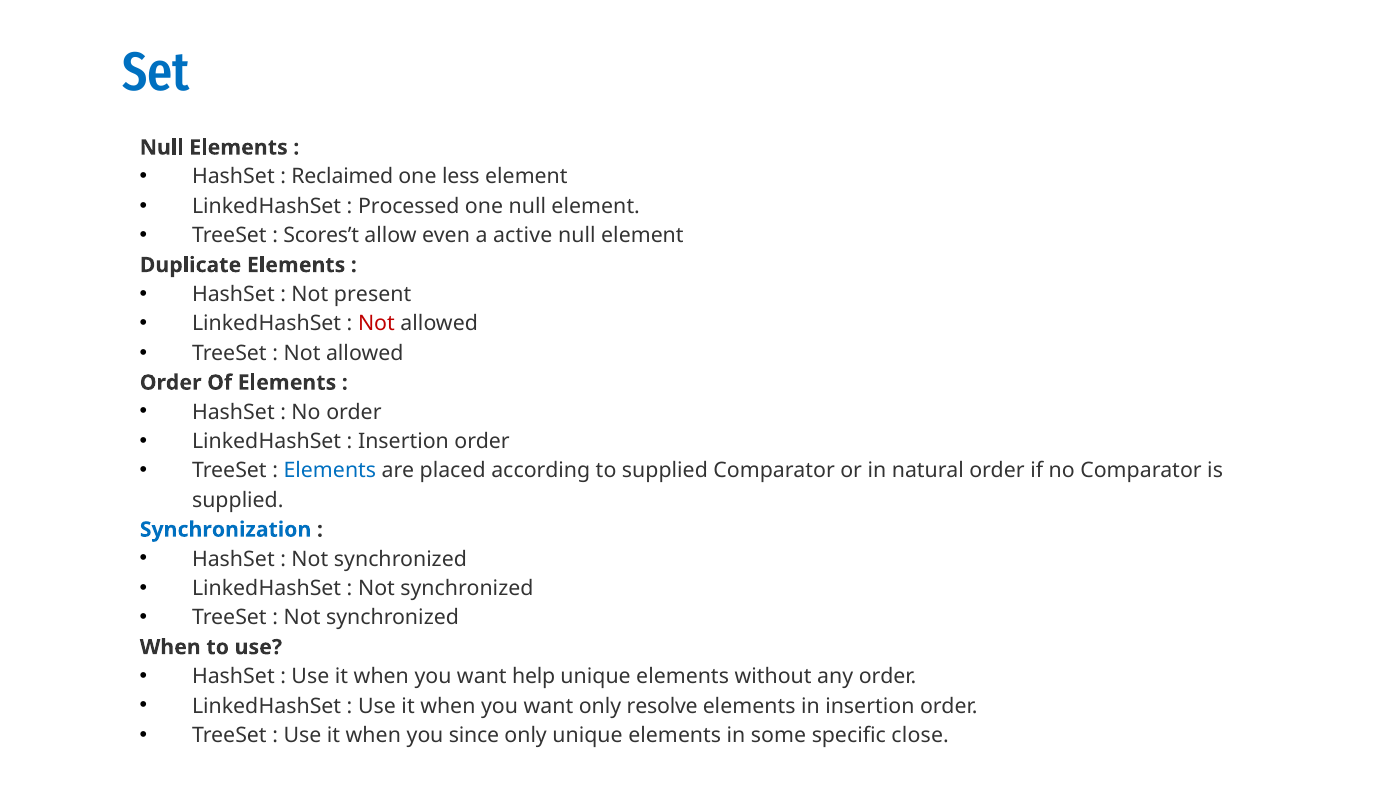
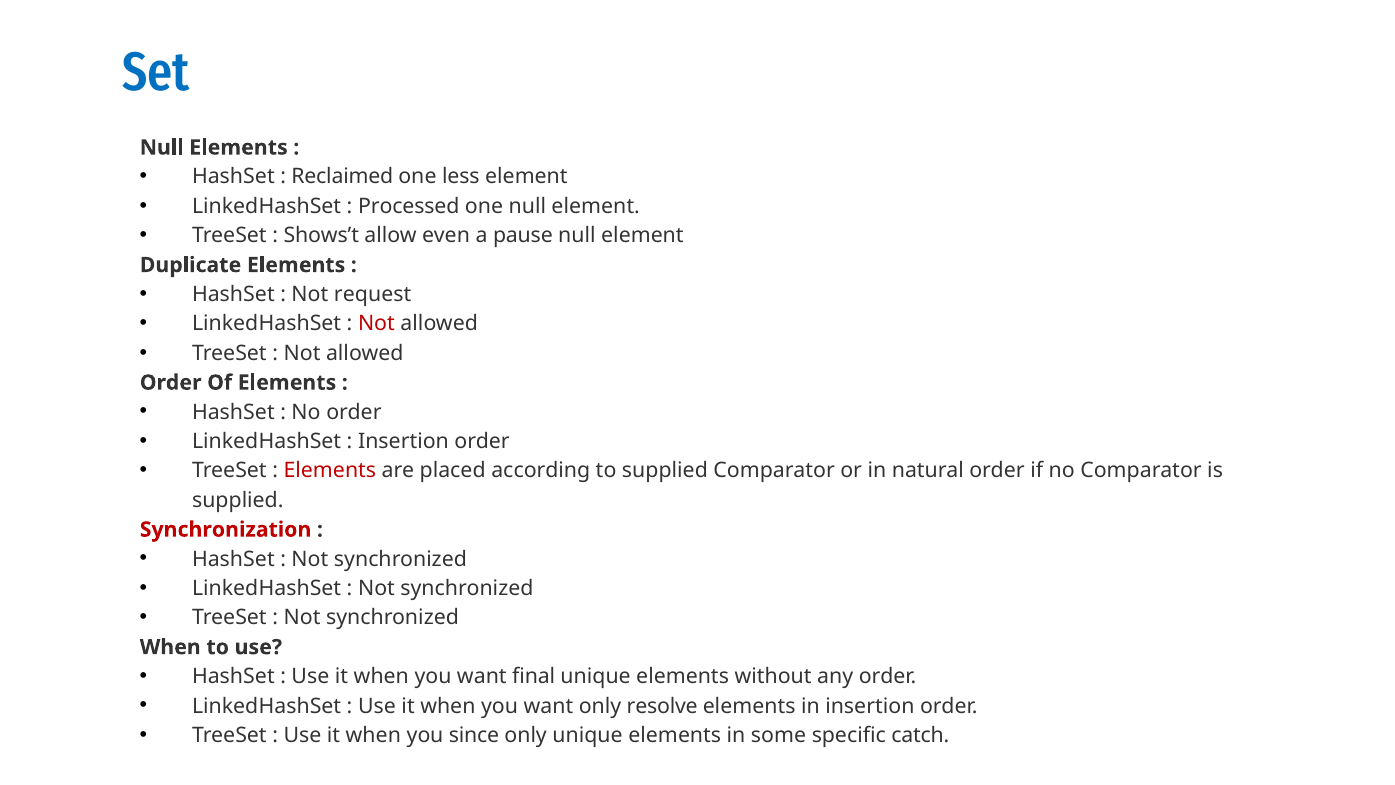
Scores’t: Scores’t -> Shows’t (321, 236)
active: active -> pause (523, 236)
present: present -> request (373, 294)
Elements colour: blue -> red (330, 471)
Synchronization colour: blue -> red (226, 529)
help: help -> final (534, 676)
close: close -> catch (920, 735)
